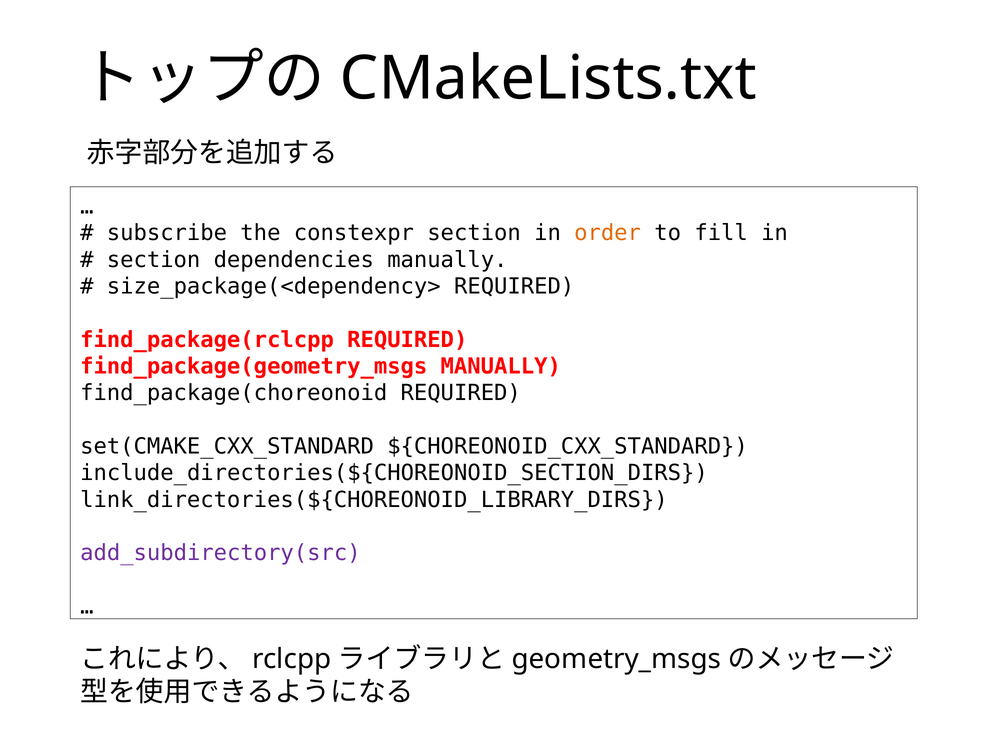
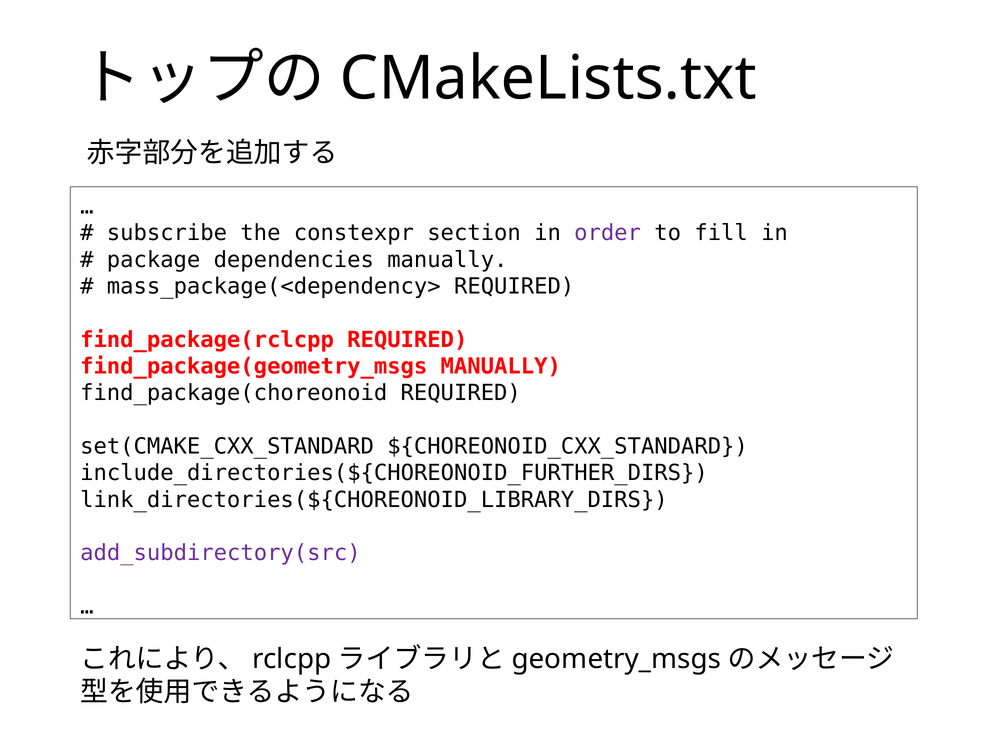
order colour: orange -> purple (608, 233)
section: section -> package (154, 260)
size_package(<dependency>: size_package(<dependency> -> mass_package(<dependency> (274, 287)
include_directories(${CHOREONOID_SECTION_DIRS: include_directories(${CHOREONOID_SECTION_DIRS -> include_directories(${CHOREONOID_FURTHER_DIRS (394, 473)
